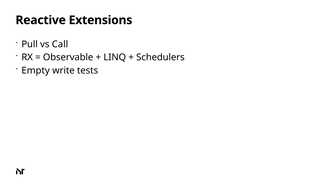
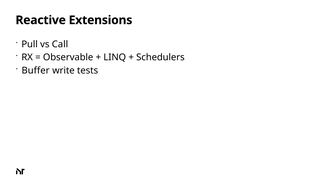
Empty: Empty -> Buffer (36, 71)
